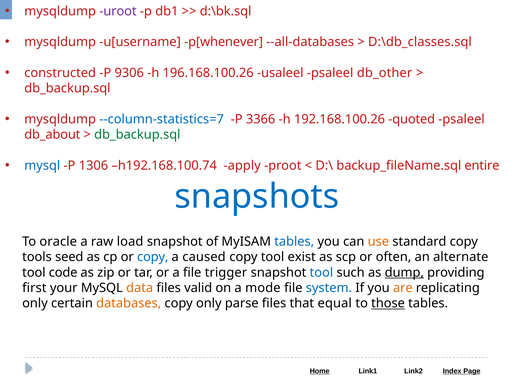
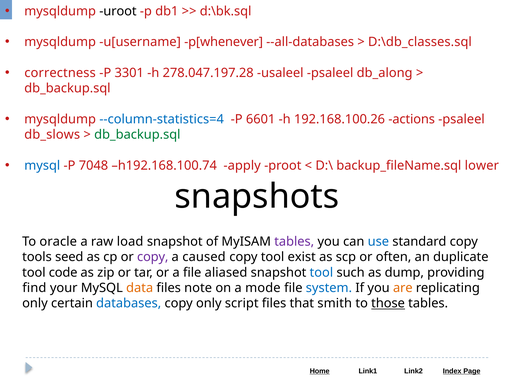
uroot colour: purple -> black (118, 11)
constructed: constructed -> correctness (60, 73)
9306: 9306 -> 3301 (129, 73)
196.168.100.26: 196.168.100.26 -> 278.047.197.28 (208, 73)
db_other: db_other -> db_along (385, 73)
--column-statistics=7: --column-statistics=7 -> --column-statistics=4 (162, 119)
3366: 3366 -> 6601 (261, 119)
quoted: quoted -> actions (412, 119)
db_about: db_about -> db_slows (52, 134)
1306: 1306 -> 7048 (93, 165)
entire: entire -> lower (482, 165)
snapshots colour: blue -> black (257, 196)
tables colour: blue -> purple (294, 241)
use colour: orange -> blue (378, 241)
copy colour: blue -> purple (153, 257)
alternate: alternate -> duplicate (461, 257)
trigger: trigger -> aliased (226, 272)
dump underline: present -> none (404, 272)
first: first -> find (34, 288)
valid: valid -> note (198, 288)
databases colour: orange -> blue (129, 303)
parse: parse -> script (242, 303)
equal: equal -> smith (335, 303)
